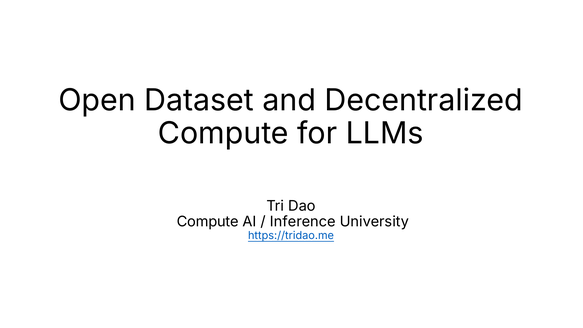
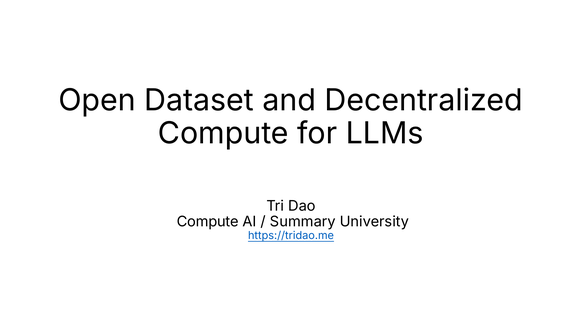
Inference: Inference -> Summary (303, 222)
